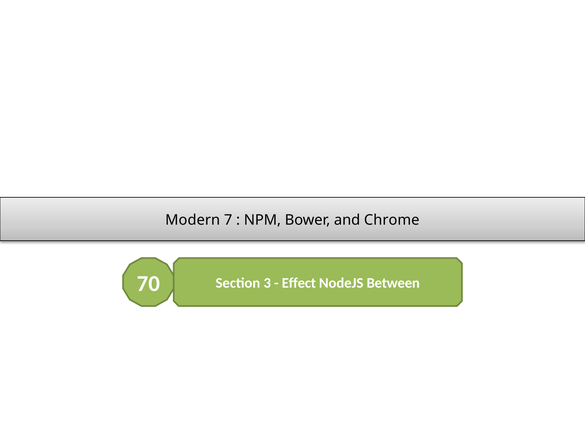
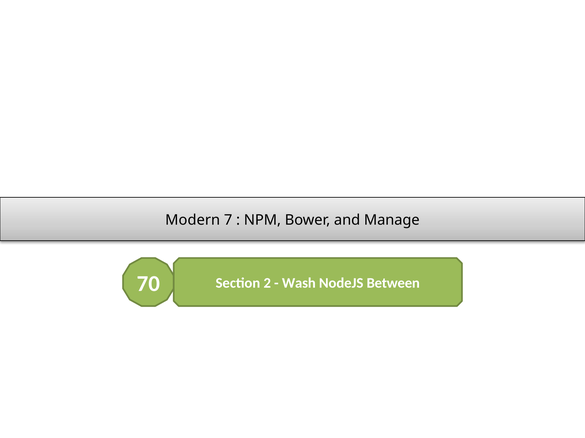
Chrome: Chrome -> Manage (392, 220)
3: 3 -> 2 (267, 284)
Effect: Effect -> Wash (299, 284)
